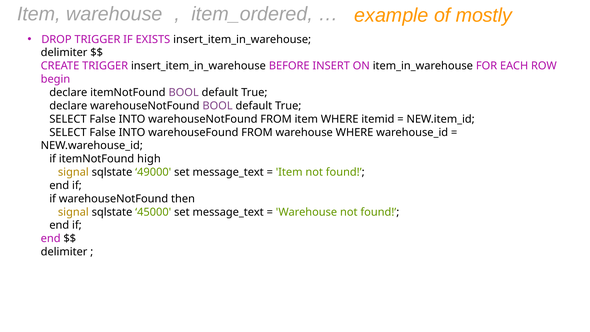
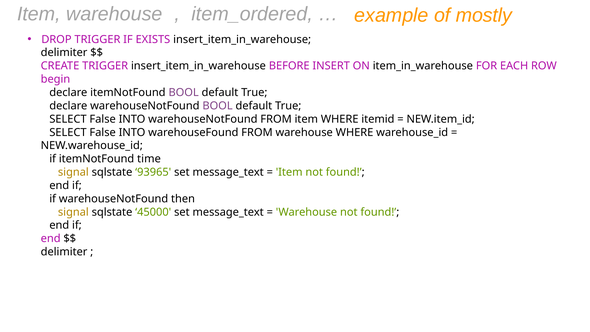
high: high -> time (149, 159)
49000: 49000 -> 93965 (153, 172)
